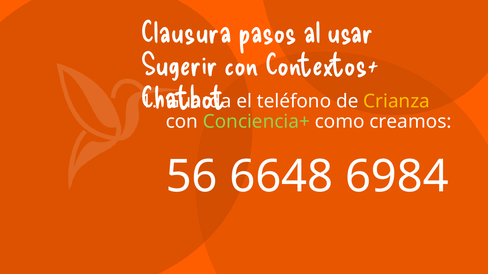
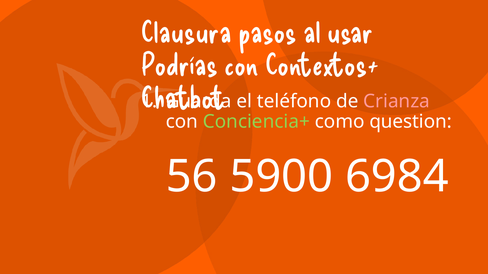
Sugerir: Sugerir -> Podrías (180, 66)
Crianza colour: yellow -> pink (397, 101)
creamos: creamos -> question (411, 122)
6648: 6648 -> 5900 (281, 177)
